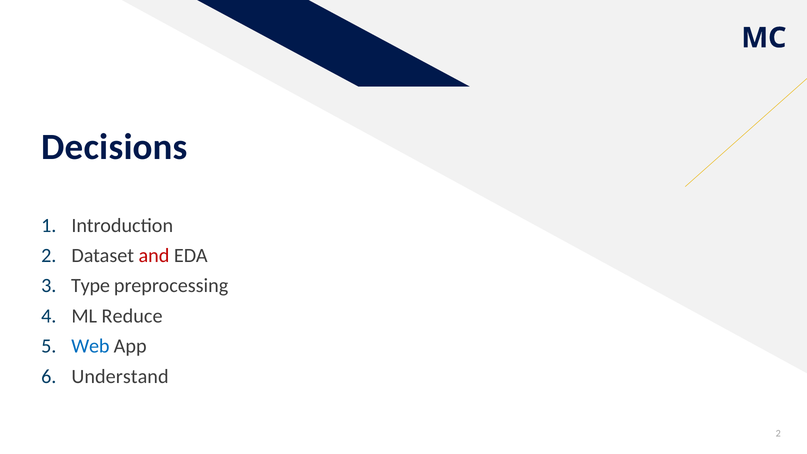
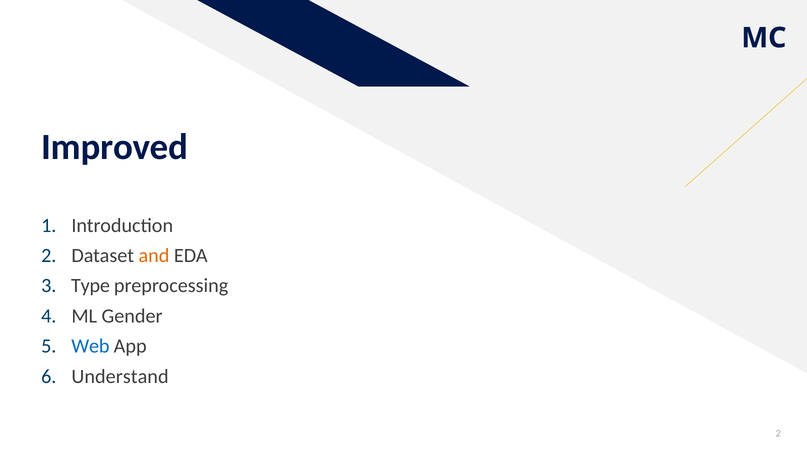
Decisions: Decisions -> Improved (115, 147)
and colour: red -> orange (154, 256)
Reduce: Reduce -> Gender (132, 316)
